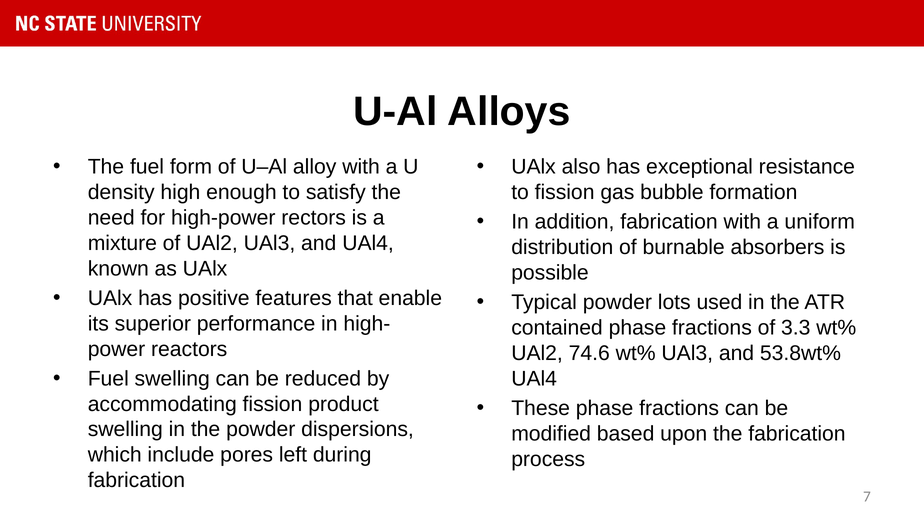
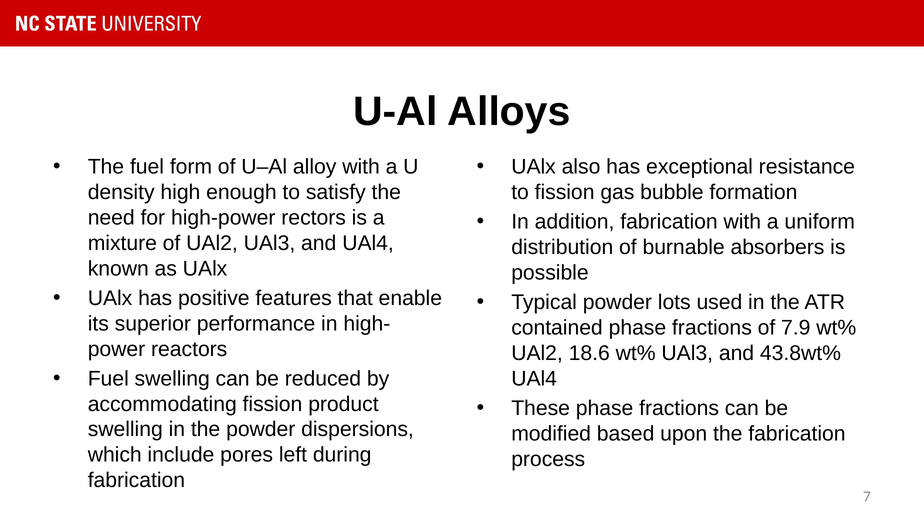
3.3: 3.3 -> 7.9 (796, 328)
74.6: 74.6 -> 18.6 (589, 353)
53.8wt%: 53.8wt% -> 43.8wt% (800, 353)
